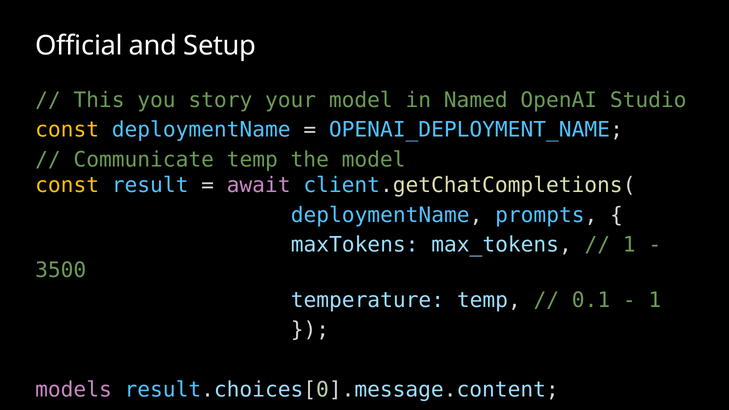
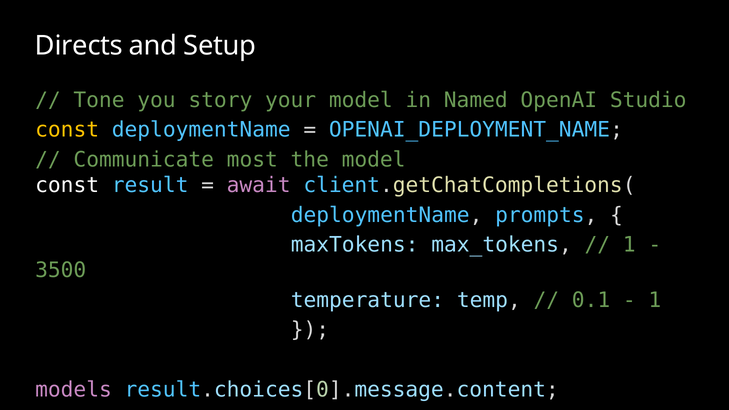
Official: Official -> Directs (79, 46)
This: This -> Tone (99, 100)
Communicate temp: temp -> most (252, 160)
const colour: yellow -> white (67, 185)
